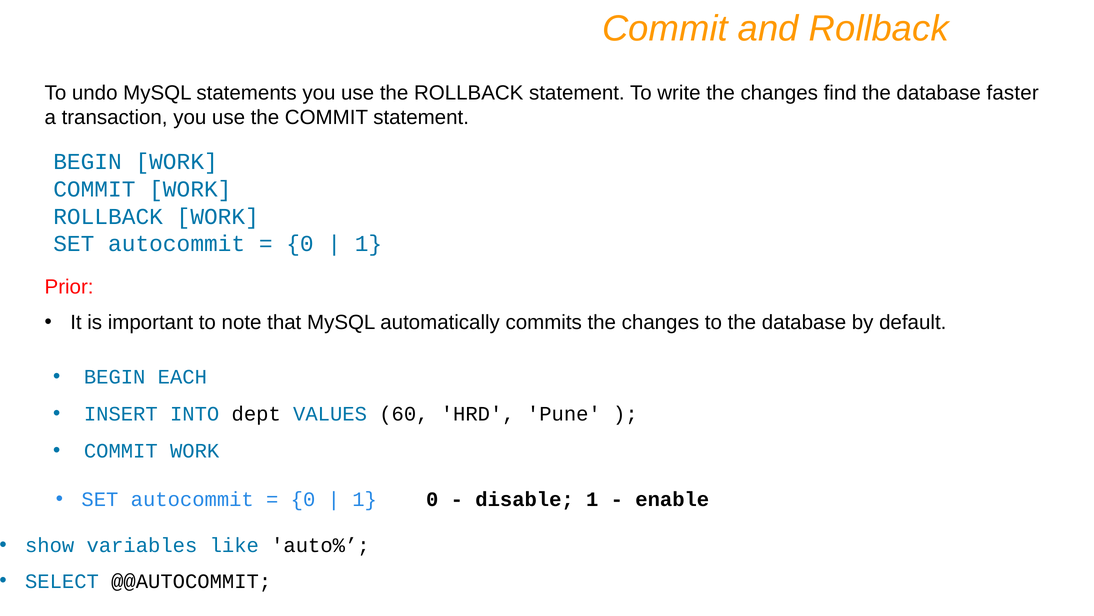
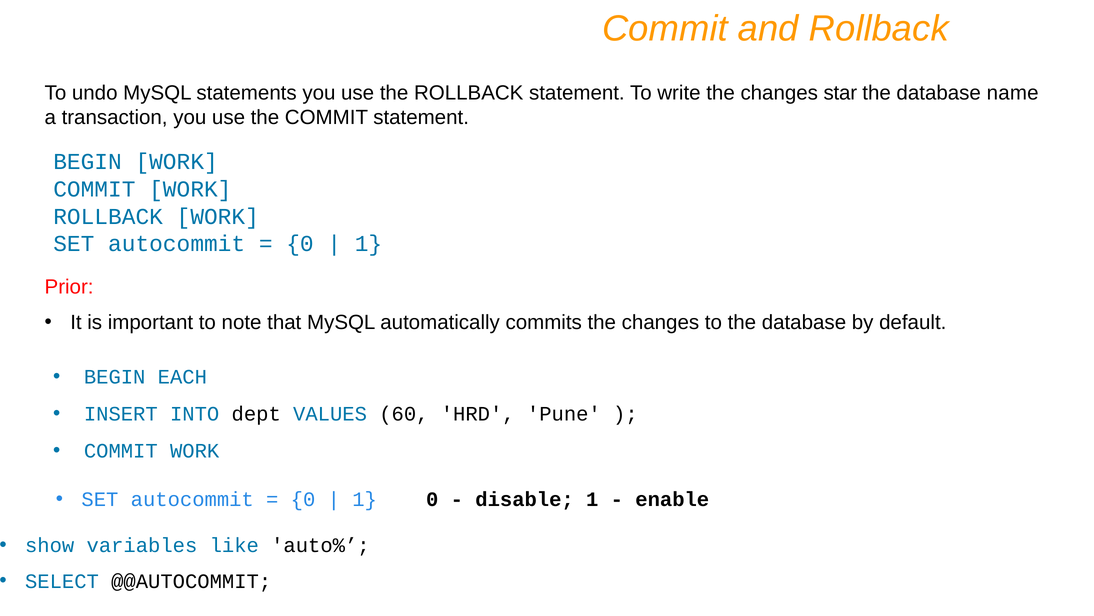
find: find -> star (840, 93)
faster: faster -> name (1013, 93)
